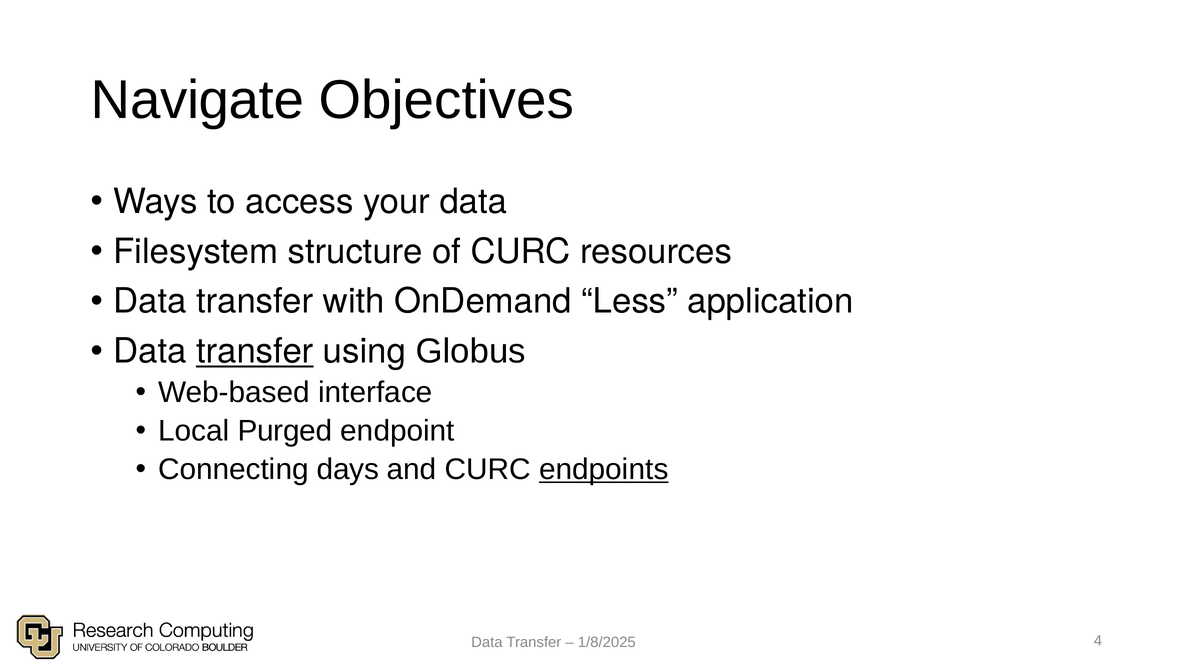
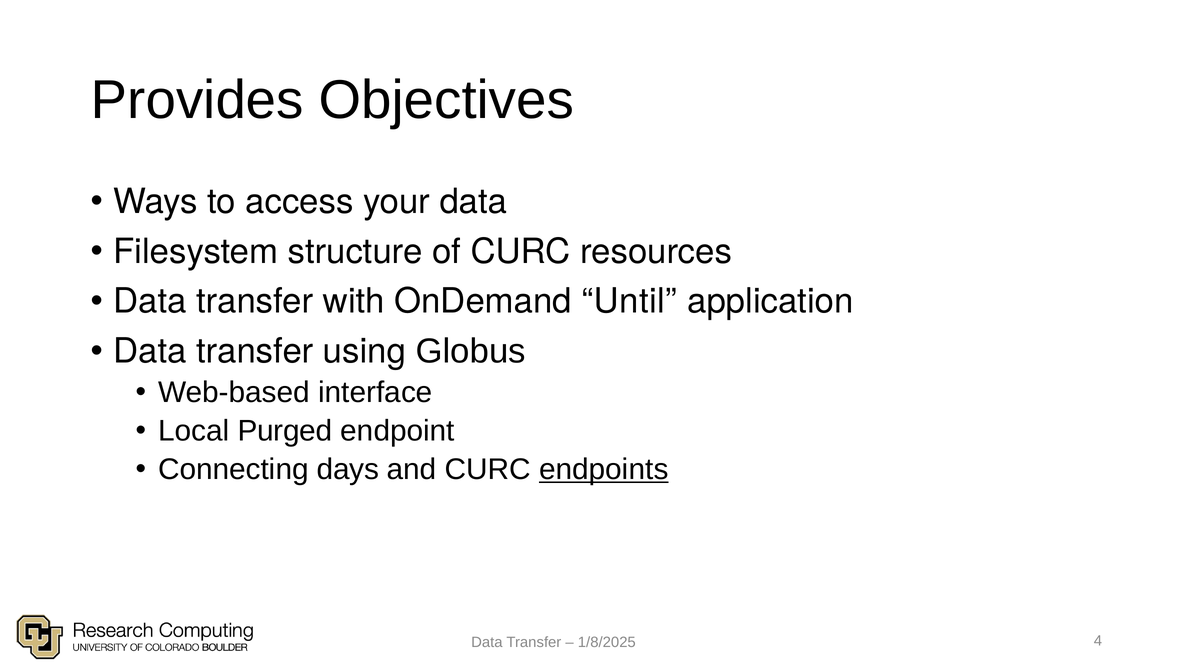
Navigate: Navigate -> Provides (197, 100)
Less: Less -> Until (629, 302)
transfer underline: present -> none (255, 351)
